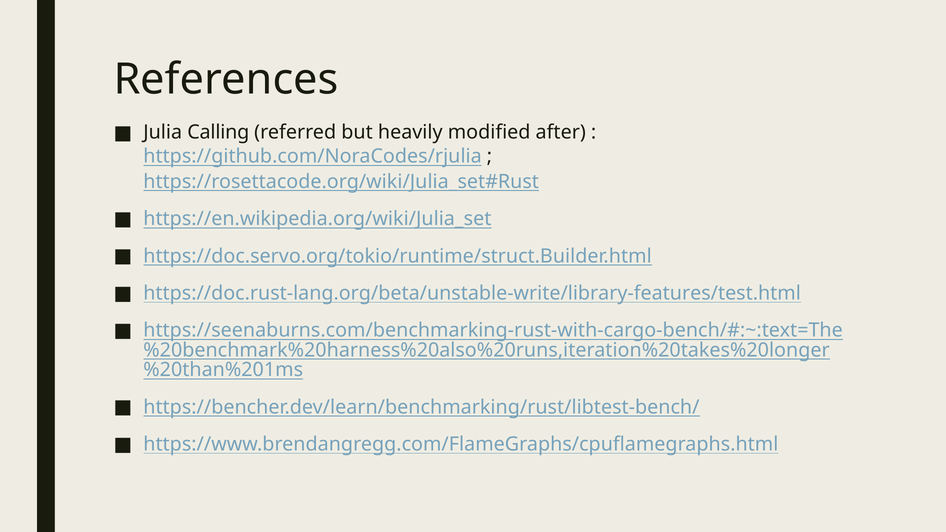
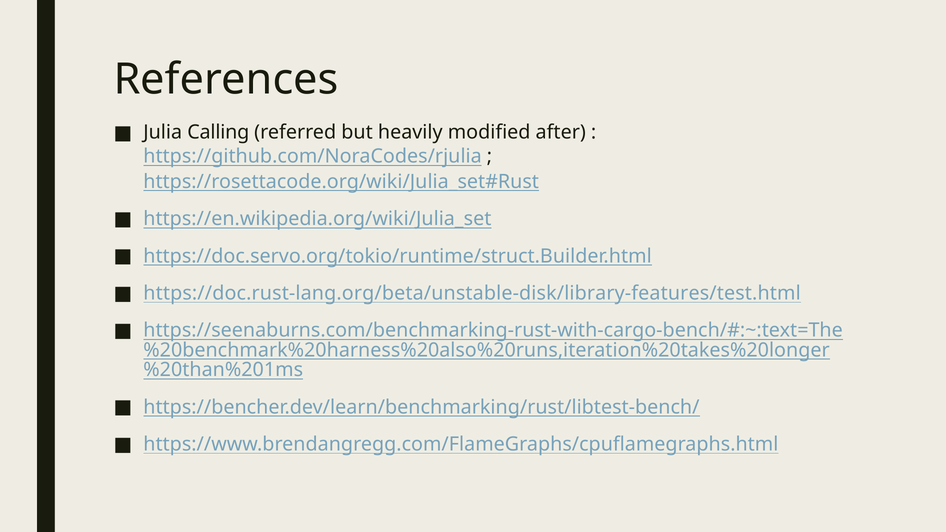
https://doc.rust-lang.org/beta/unstable-write/library-features/test.html: https://doc.rust-lang.org/beta/unstable-write/library-features/test.html -> https://doc.rust-lang.org/beta/unstable-disk/library-features/test.html (472, 293)
